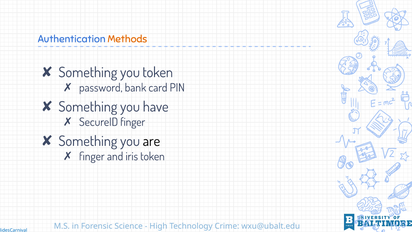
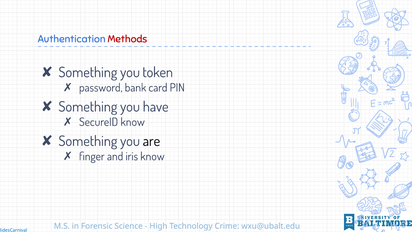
Methods colour: orange -> red (127, 39)
SecureID finger: finger -> know (133, 122)
iris token: token -> know (152, 156)
